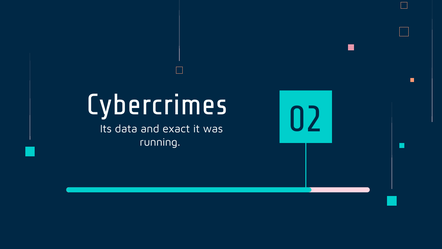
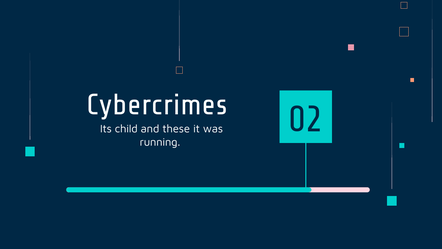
data: data -> child (126, 129)
exact: exact -> these (176, 129)
